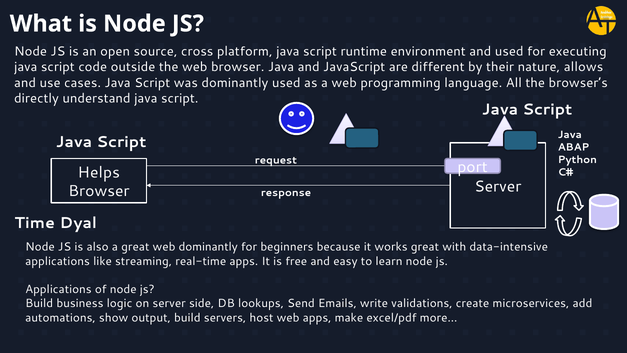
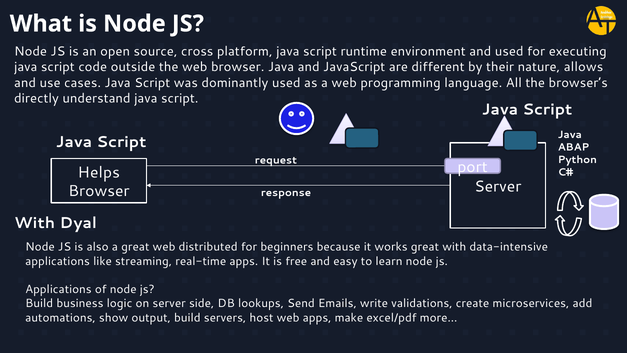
Time: Time -> With (35, 223)
web dominantly: dominantly -> distributed (208, 247)
